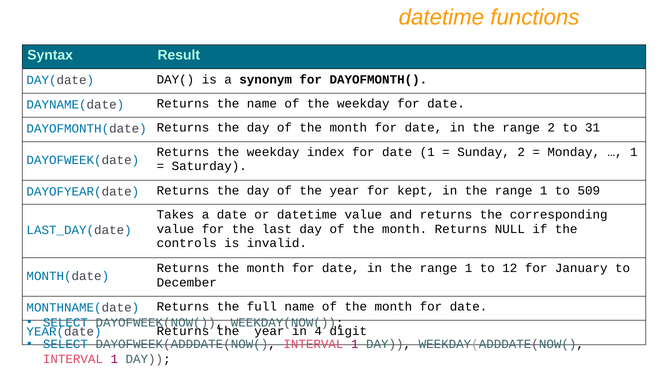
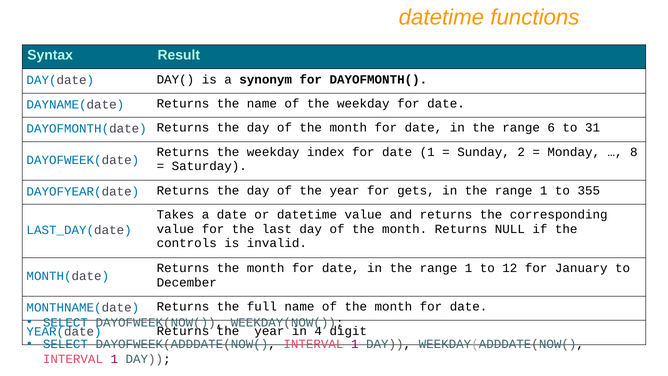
range 2: 2 -> 6 (551, 128)
1: 1 -> 8 (634, 152)
kept: kept -> gets (416, 190)
509: 509 -> 355 (589, 190)
